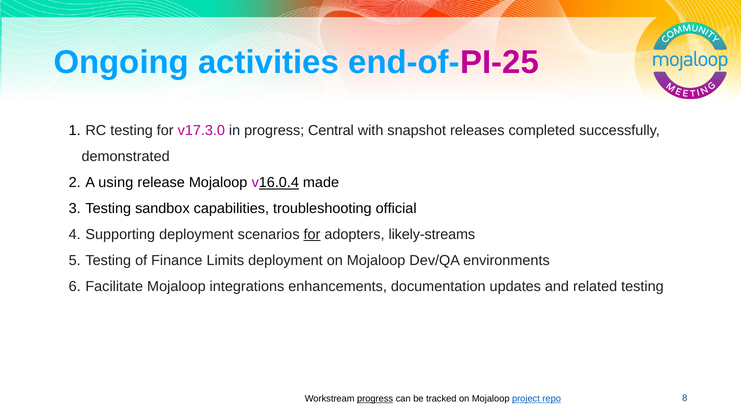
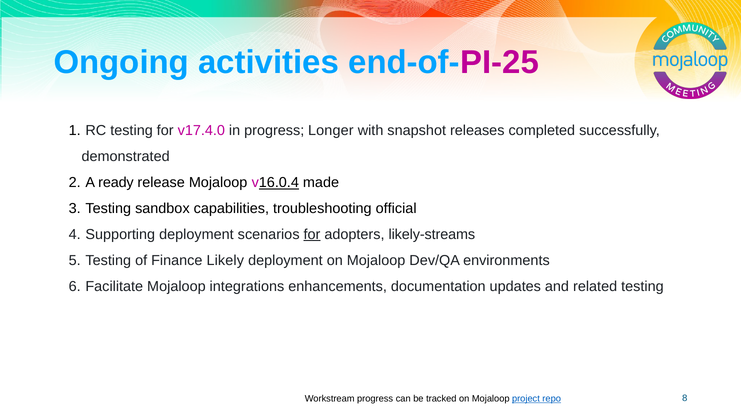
v17.3.0: v17.3.0 -> v17.4.0 (201, 131)
Central: Central -> Longer (331, 131)
using: using -> ready (116, 183)
Limits: Limits -> Likely (225, 260)
progress underline: present -> none (375, 399)
